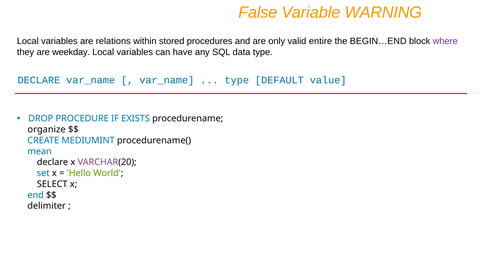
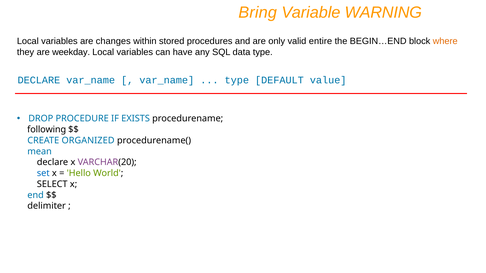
False: False -> Bring (258, 13)
relations: relations -> changes (113, 41)
where colour: purple -> orange (445, 41)
organize: organize -> following (47, 130)
MEDIUMINT: MEDIUMINT -> ORGANIZED (88, 141)
